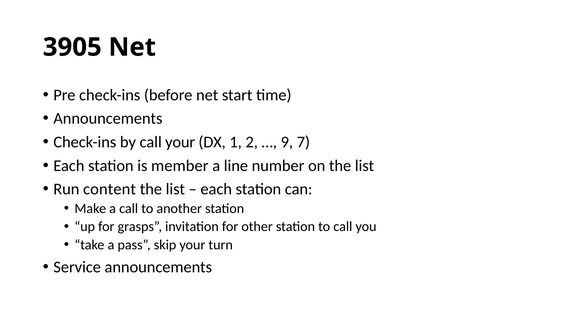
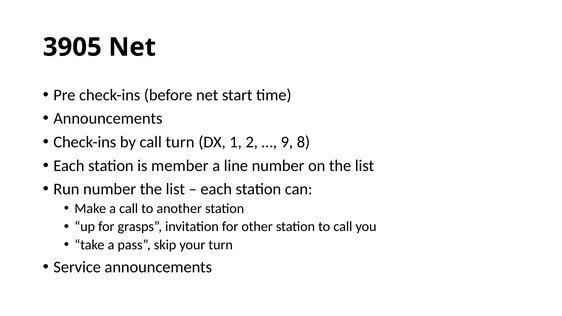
call your: your -> turn (180, 142)
7: 7 -> 8 (303, 142)
Run content: content -> number (110, 189)
